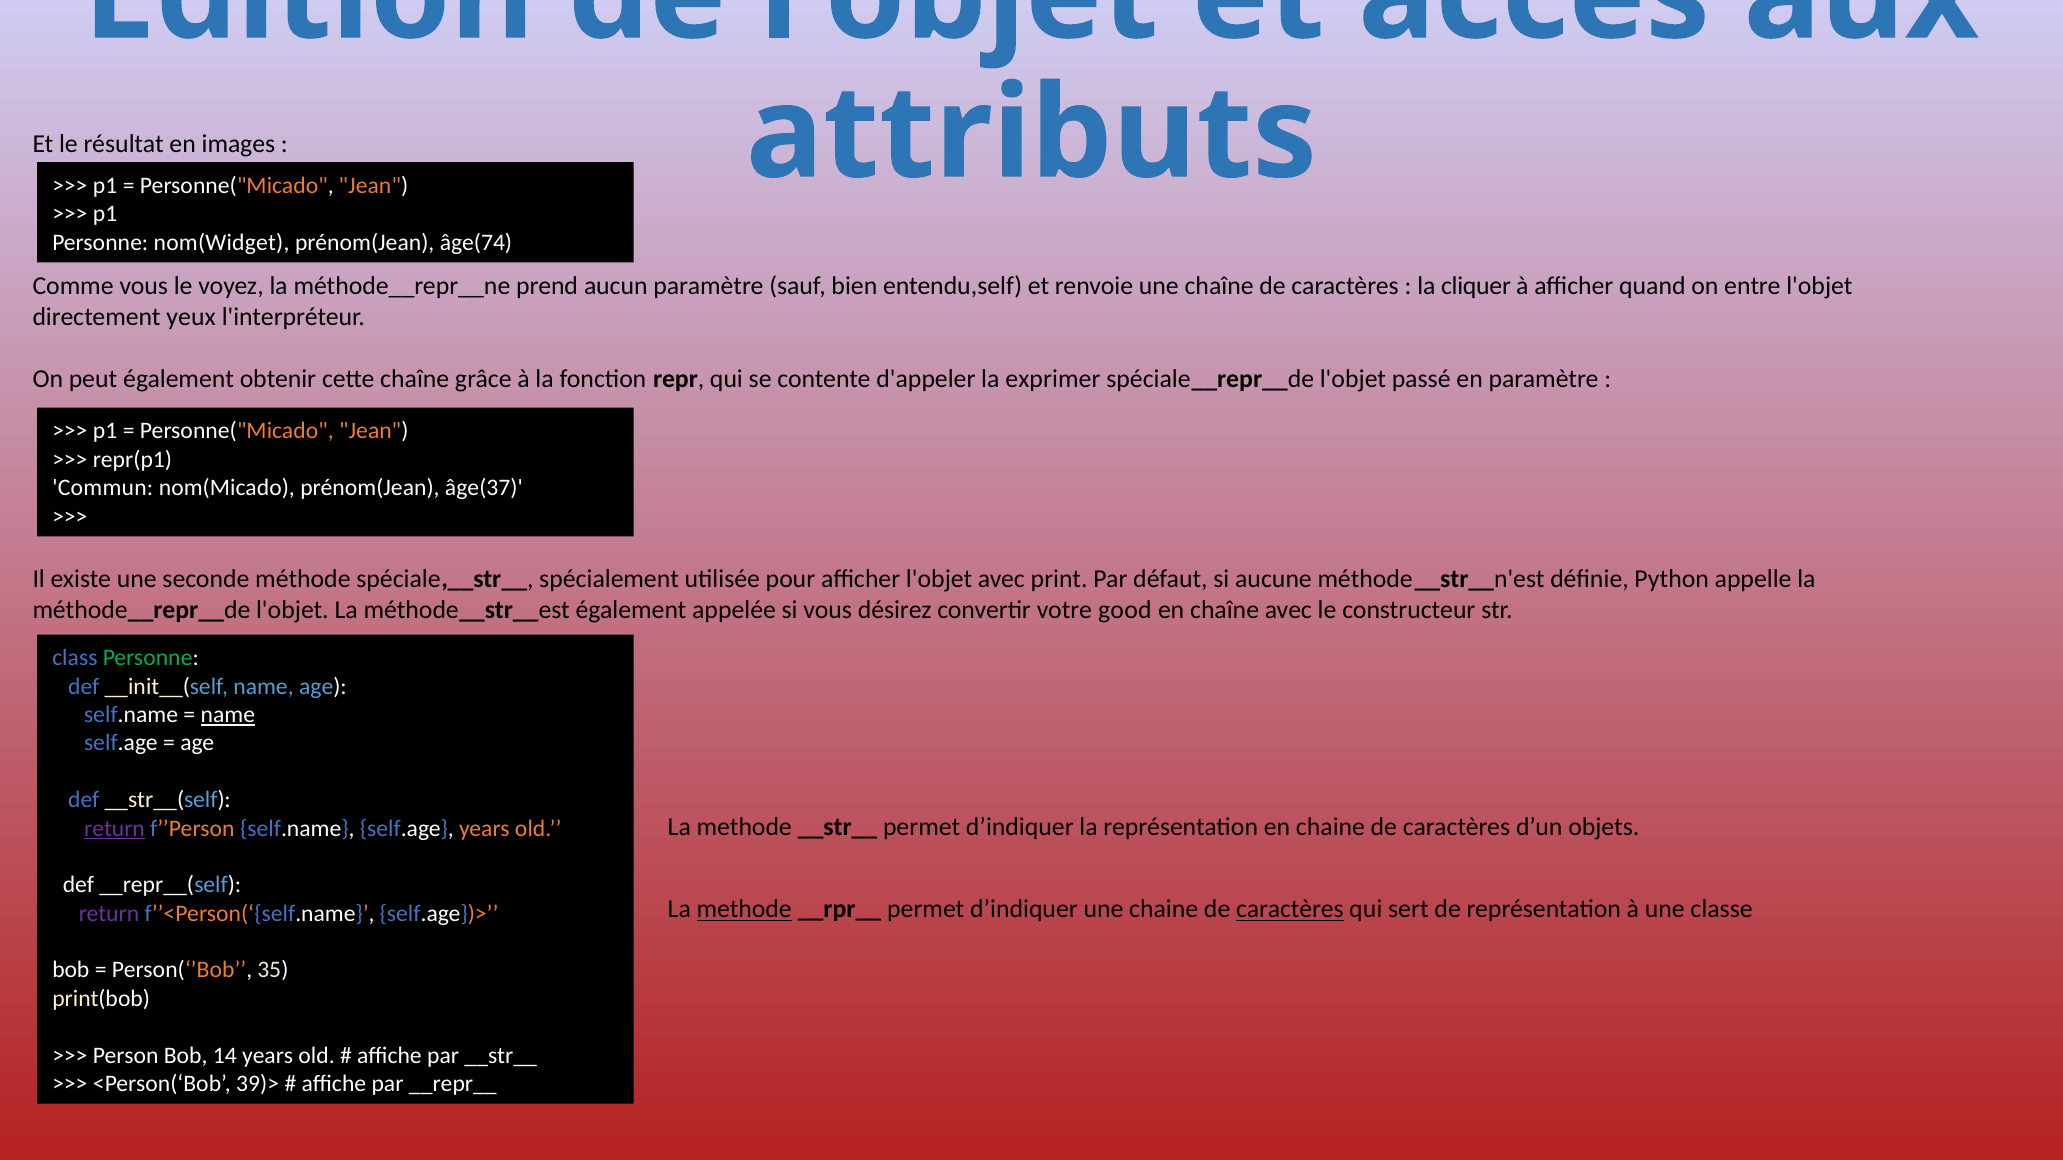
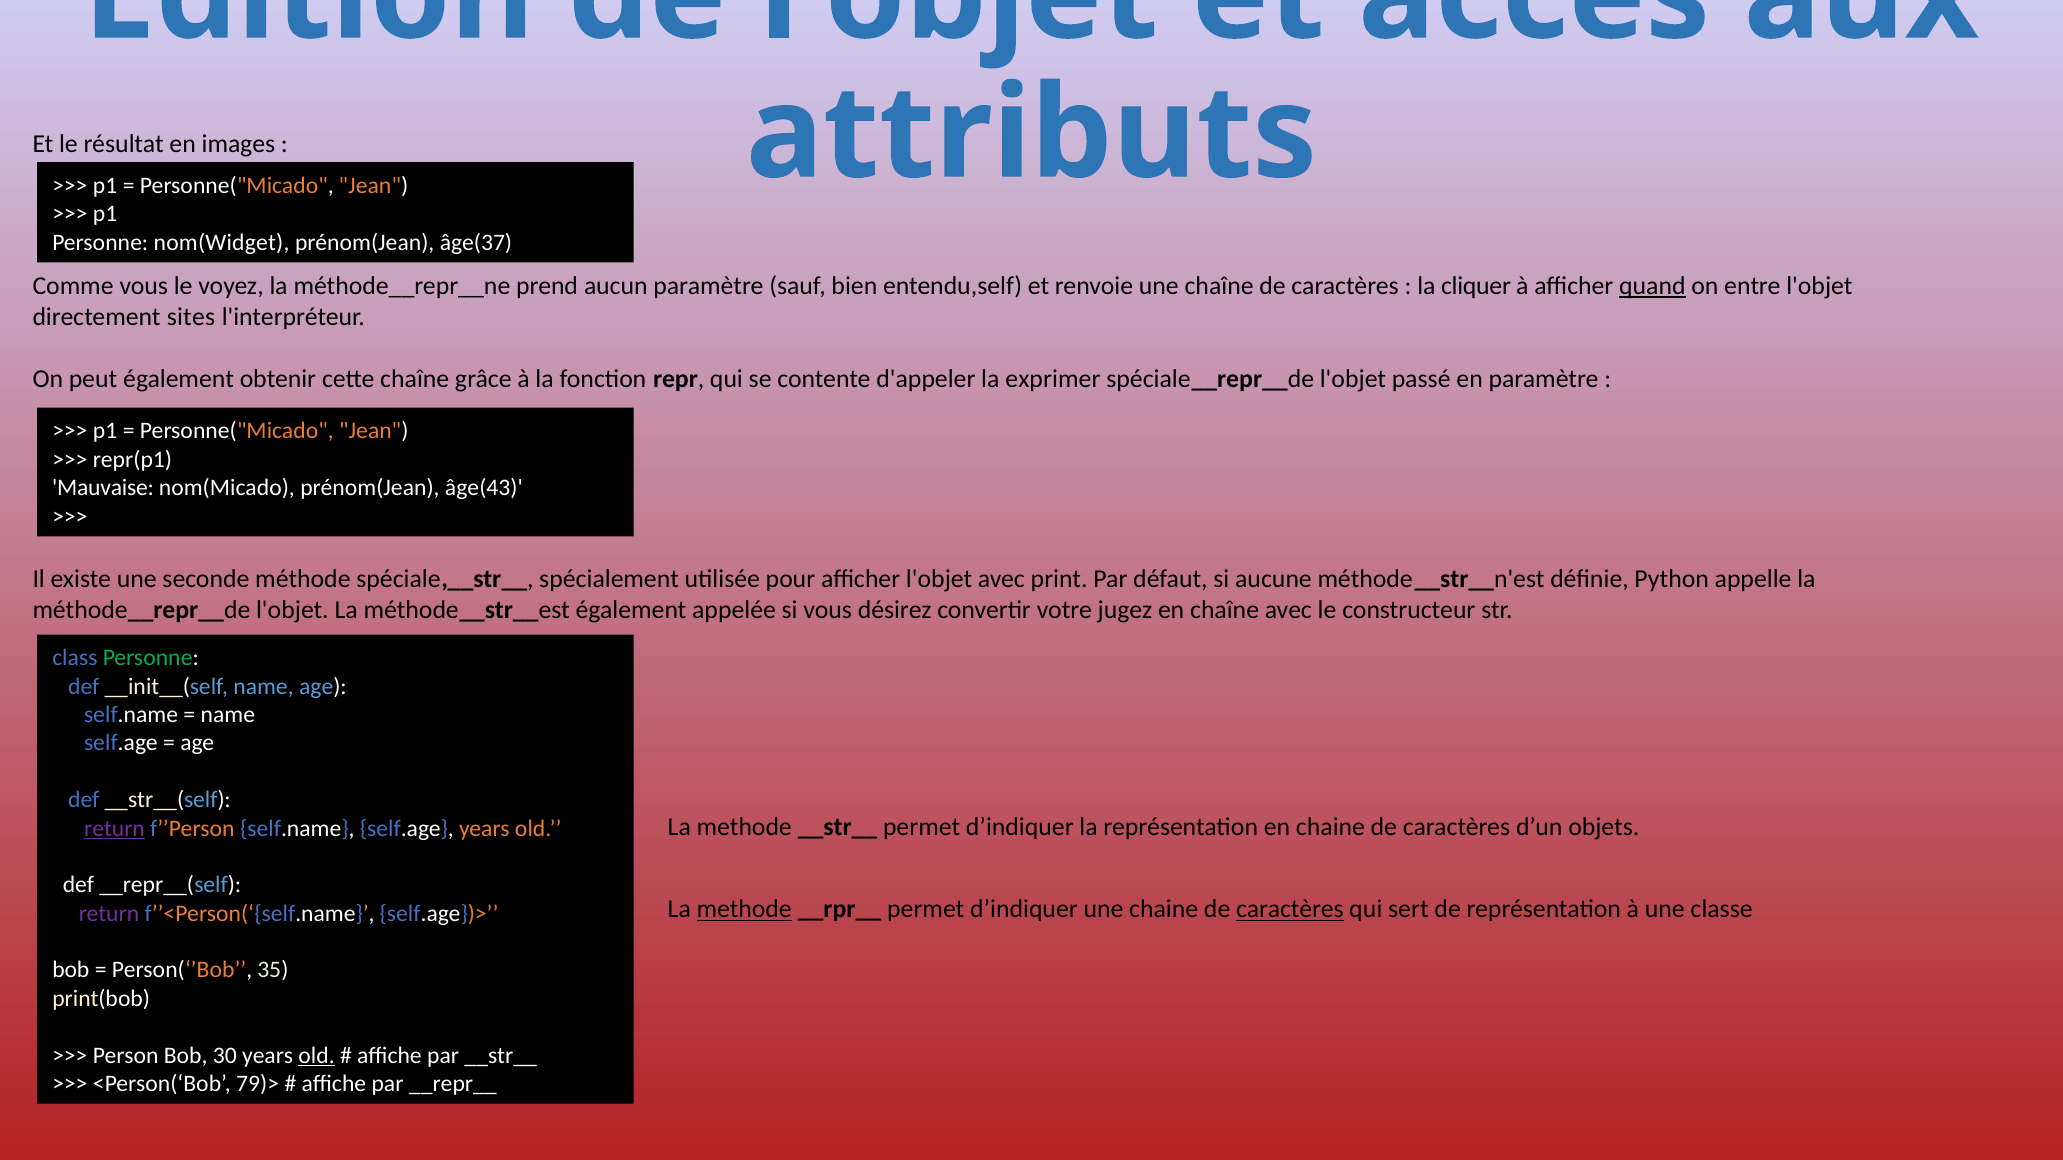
âge(74: âge(74 -> âge(37 (476, 242)
quand underline: none -> present (1652, 286)
yeux: yeux -> sites (191, 317)
Commun: Commun -> Mauvaise (103, 488)
âge(37: âge(37 -> âge(43 (484, 488)
good: good -> jugez (1125, 611)
name underline: present -> none (228, 715)
14: 14 -> 30 (225, 1056)
old underline: none -> present (317, 1056)
39)>: 39)> -> 79)> (258, 1084)
